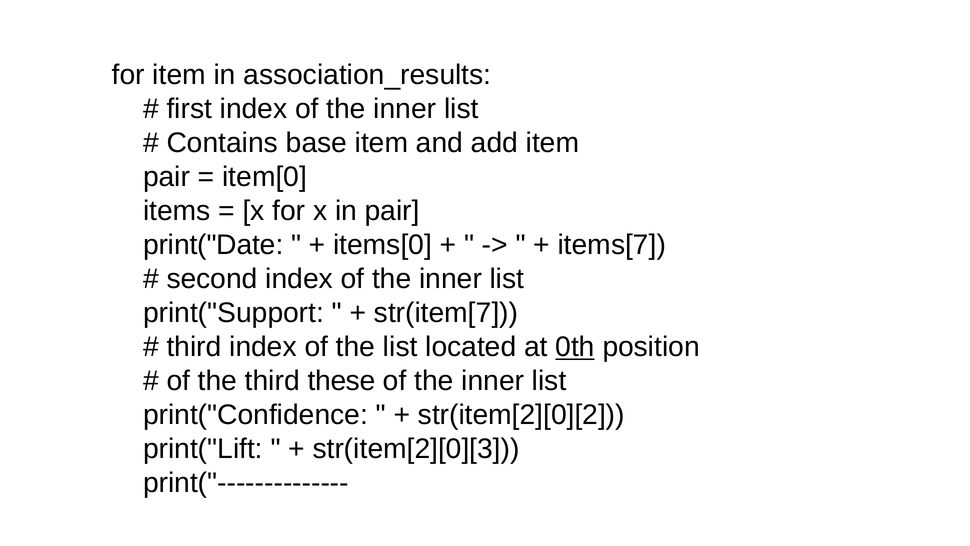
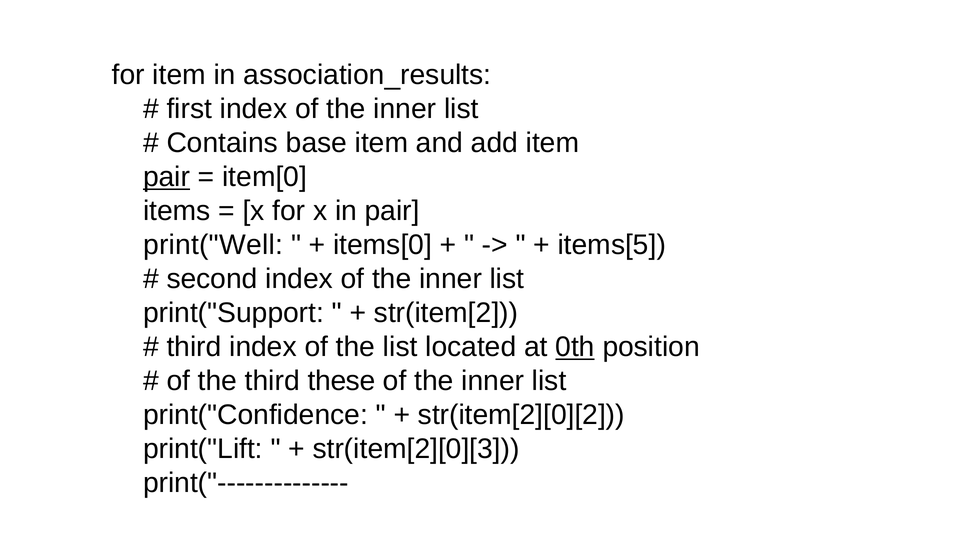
pair underline: none -> present (167, 177)
print("Date: print("Date -> print("Well (213, 245)
items[7: items[7 -> items[5 (612, 245)
str(item[7: str(item[7 -> str(item[2 (446, 313)
